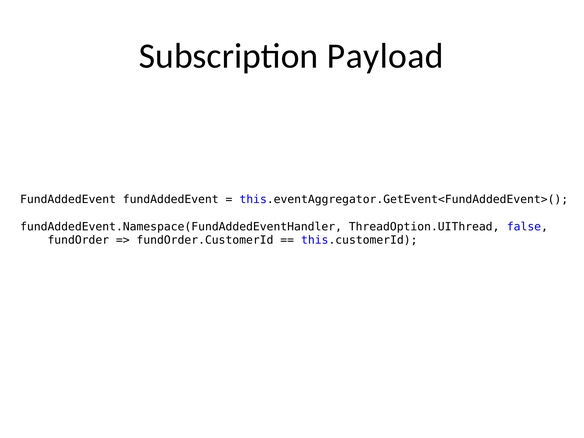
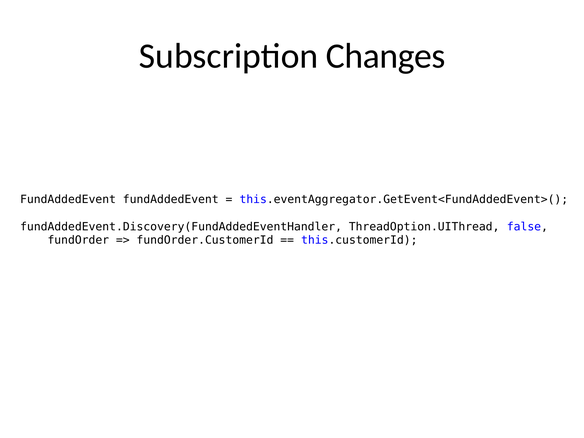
Payload: Payload -> Changes (386, 56)
fundAddedEvent.Namespace(FundAddedEventHandler: fundAddedEvent.Namespace(FundAddedEventHandler -> fundAddedEvent.Discovery(FundAddedEventHandler (181, 227)
